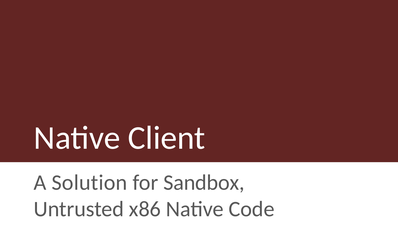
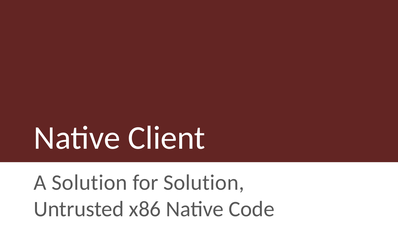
for Sandbox: Sandbox -> Solution (204, 182)
